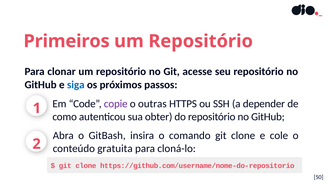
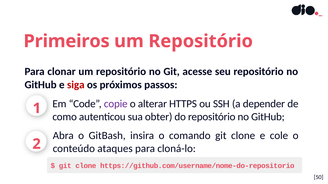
siga colour: blue -> red (76, 85)
outras: outras -> alterar (152, 104)
gratuita: gratuita -> ataques (115, 149)
